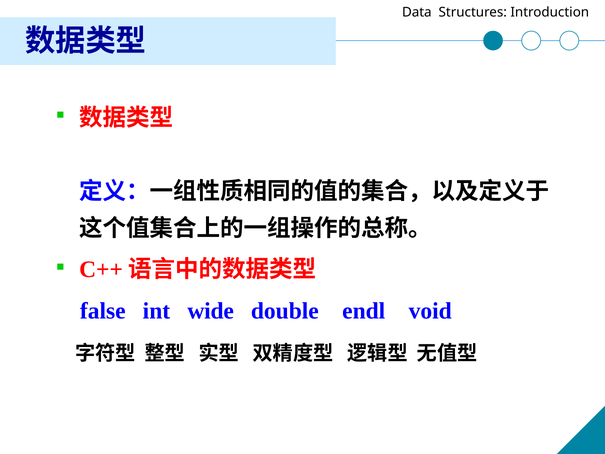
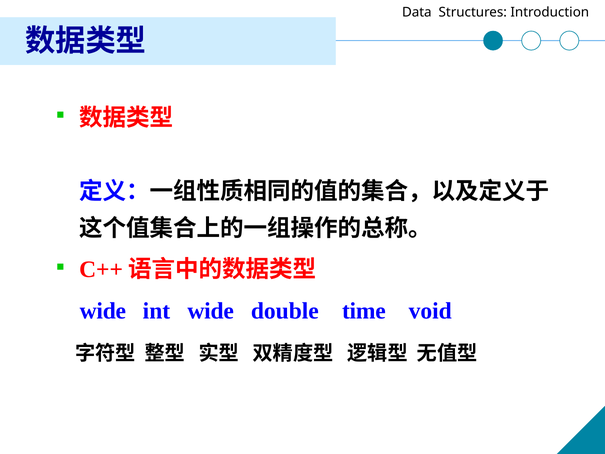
false: false -> wide (103, 311)
endl: endl -> time (364, 311)
